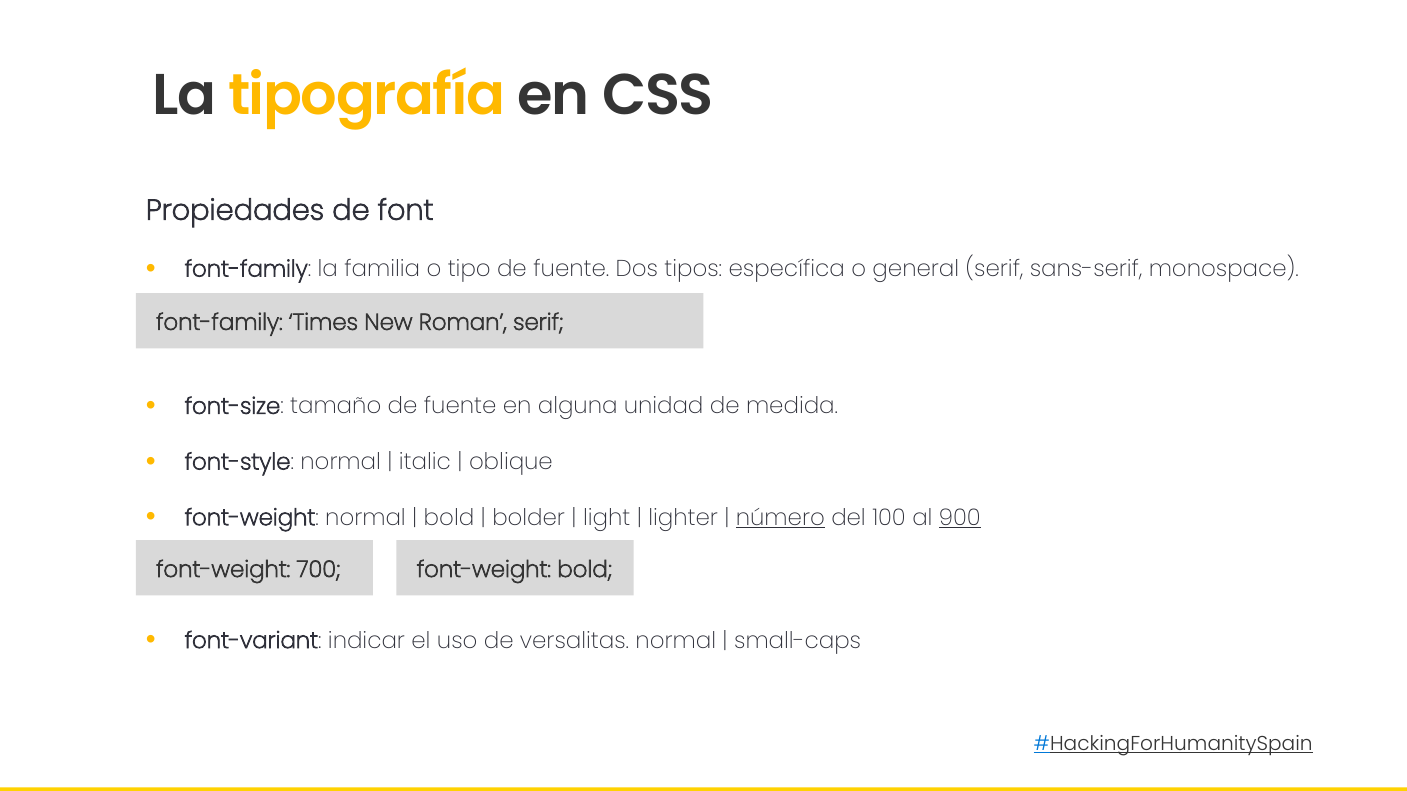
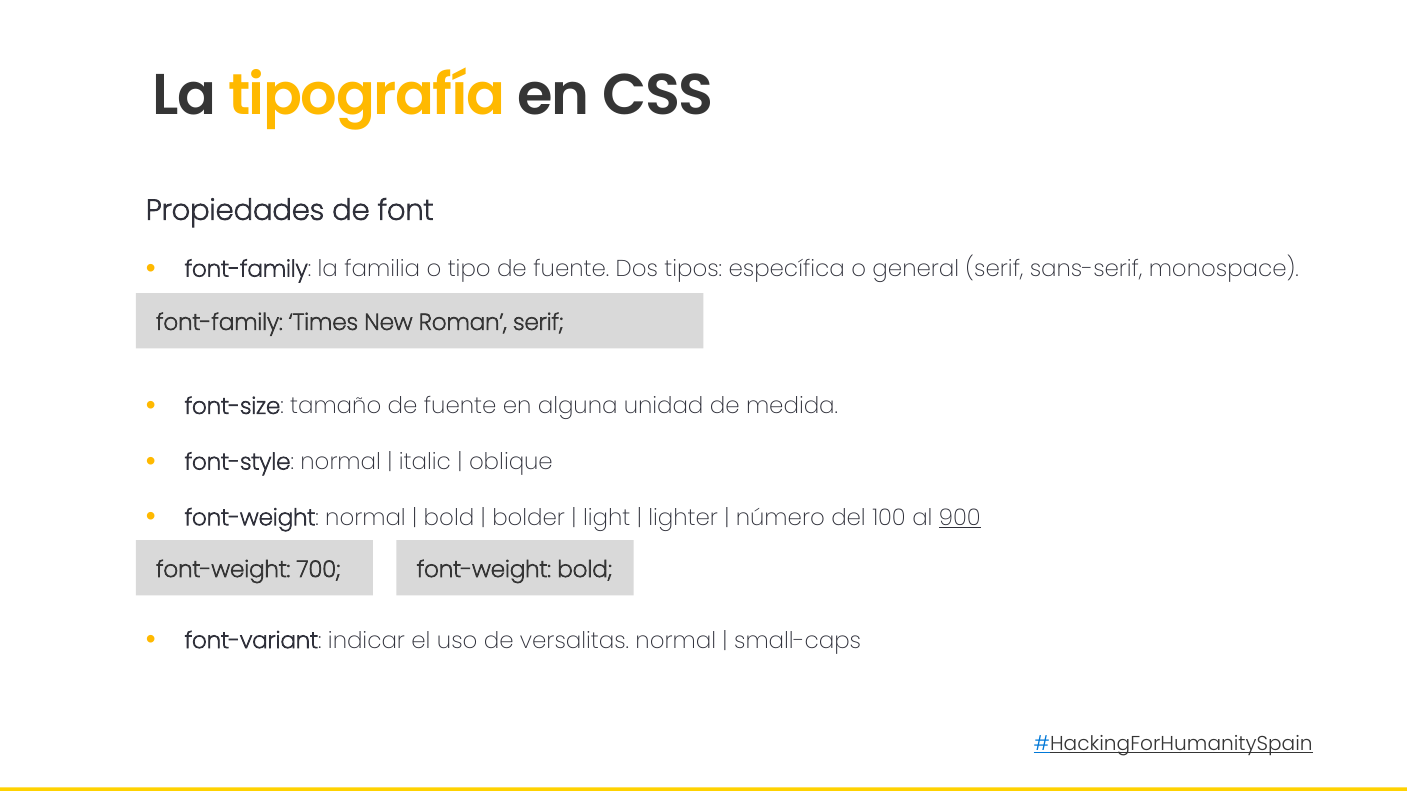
número underline: present -> none (780, 518)
